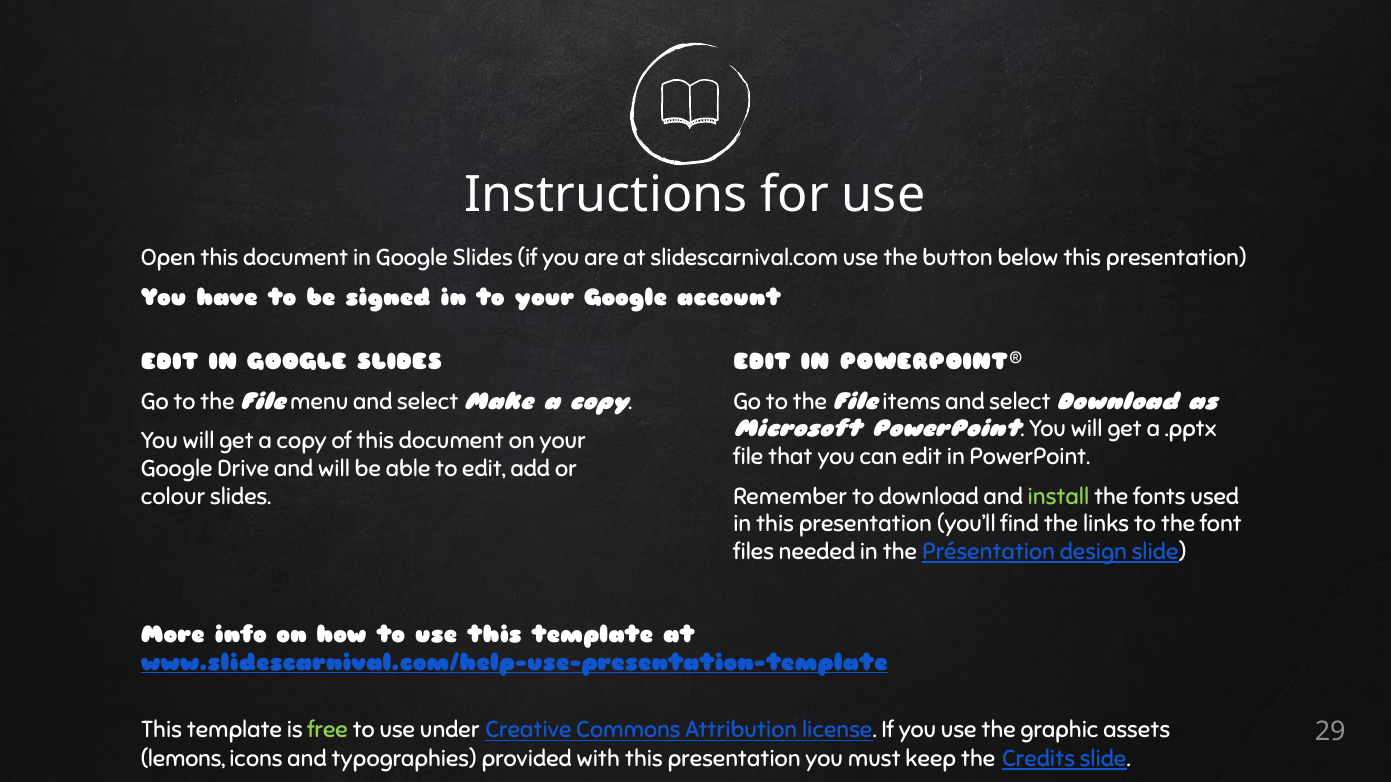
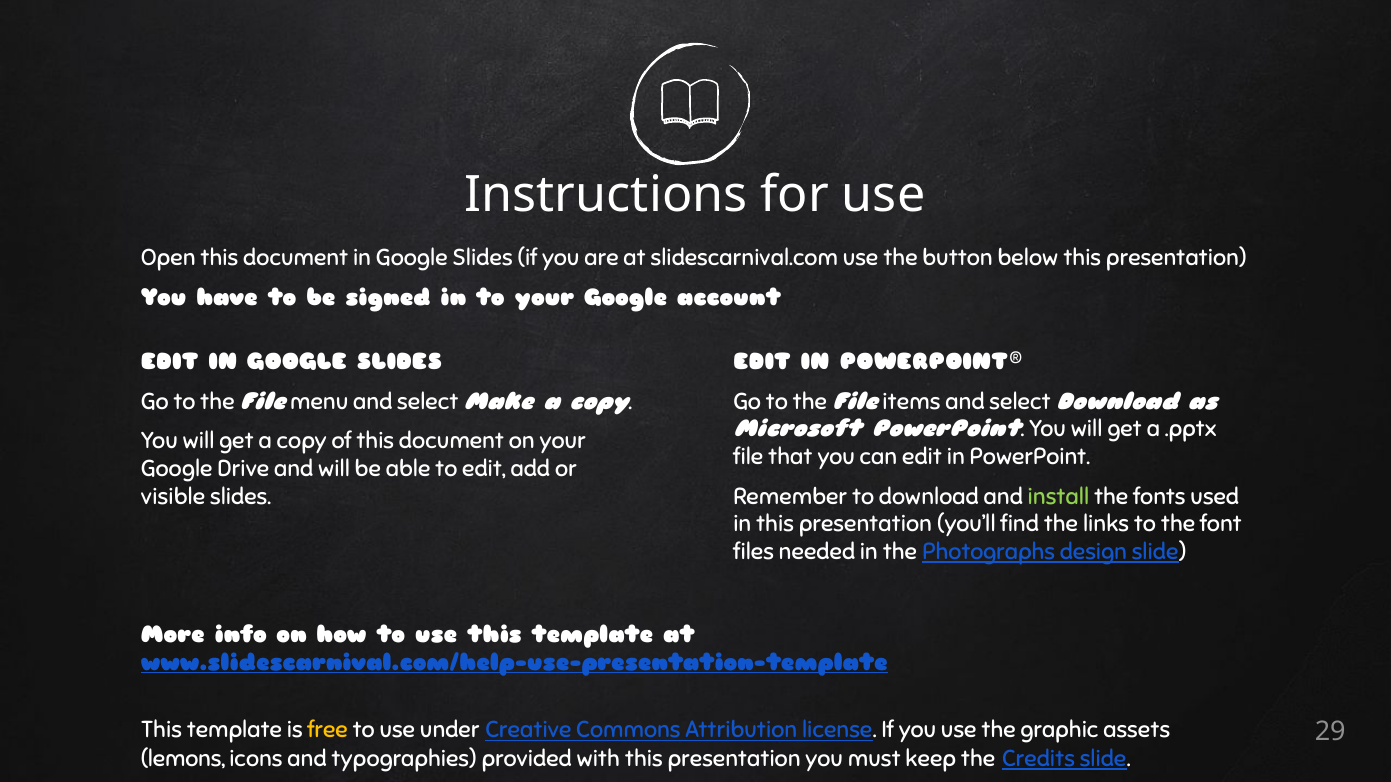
colour: colour -> visible (173, 497)
Présentation: Présentation -> Photographs (989, 552)
free colour: light green -> yellow (328, 731)
